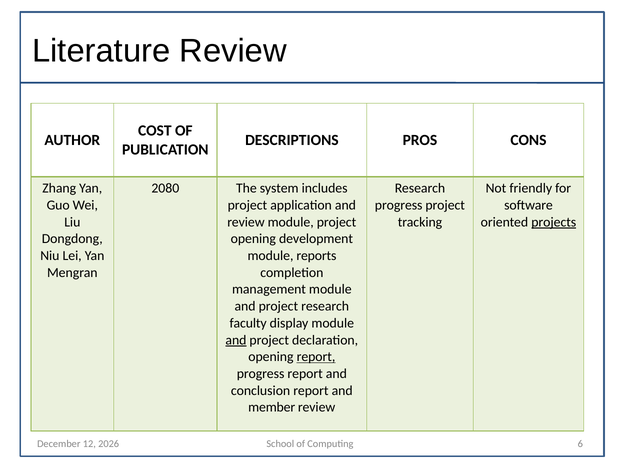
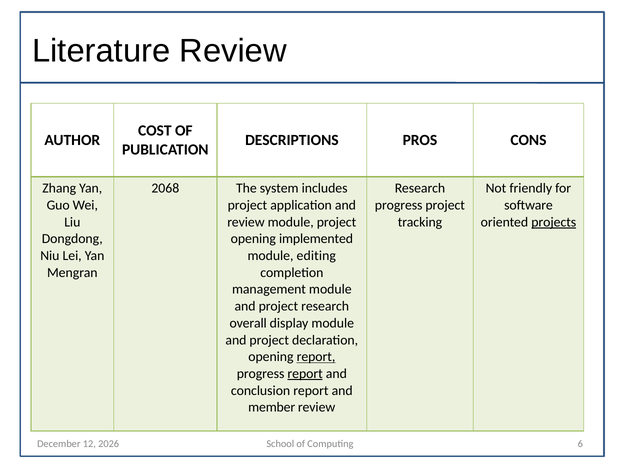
2080: 2080 -> 2068 (165, 188)
development: development -> implemented (316, 239)
reports: reports -> editing (316, 256)
faculty: faculty -> overall (248, 323)
and underline: present -> none (236, 340)
report underline: none -> present (305, 374)
